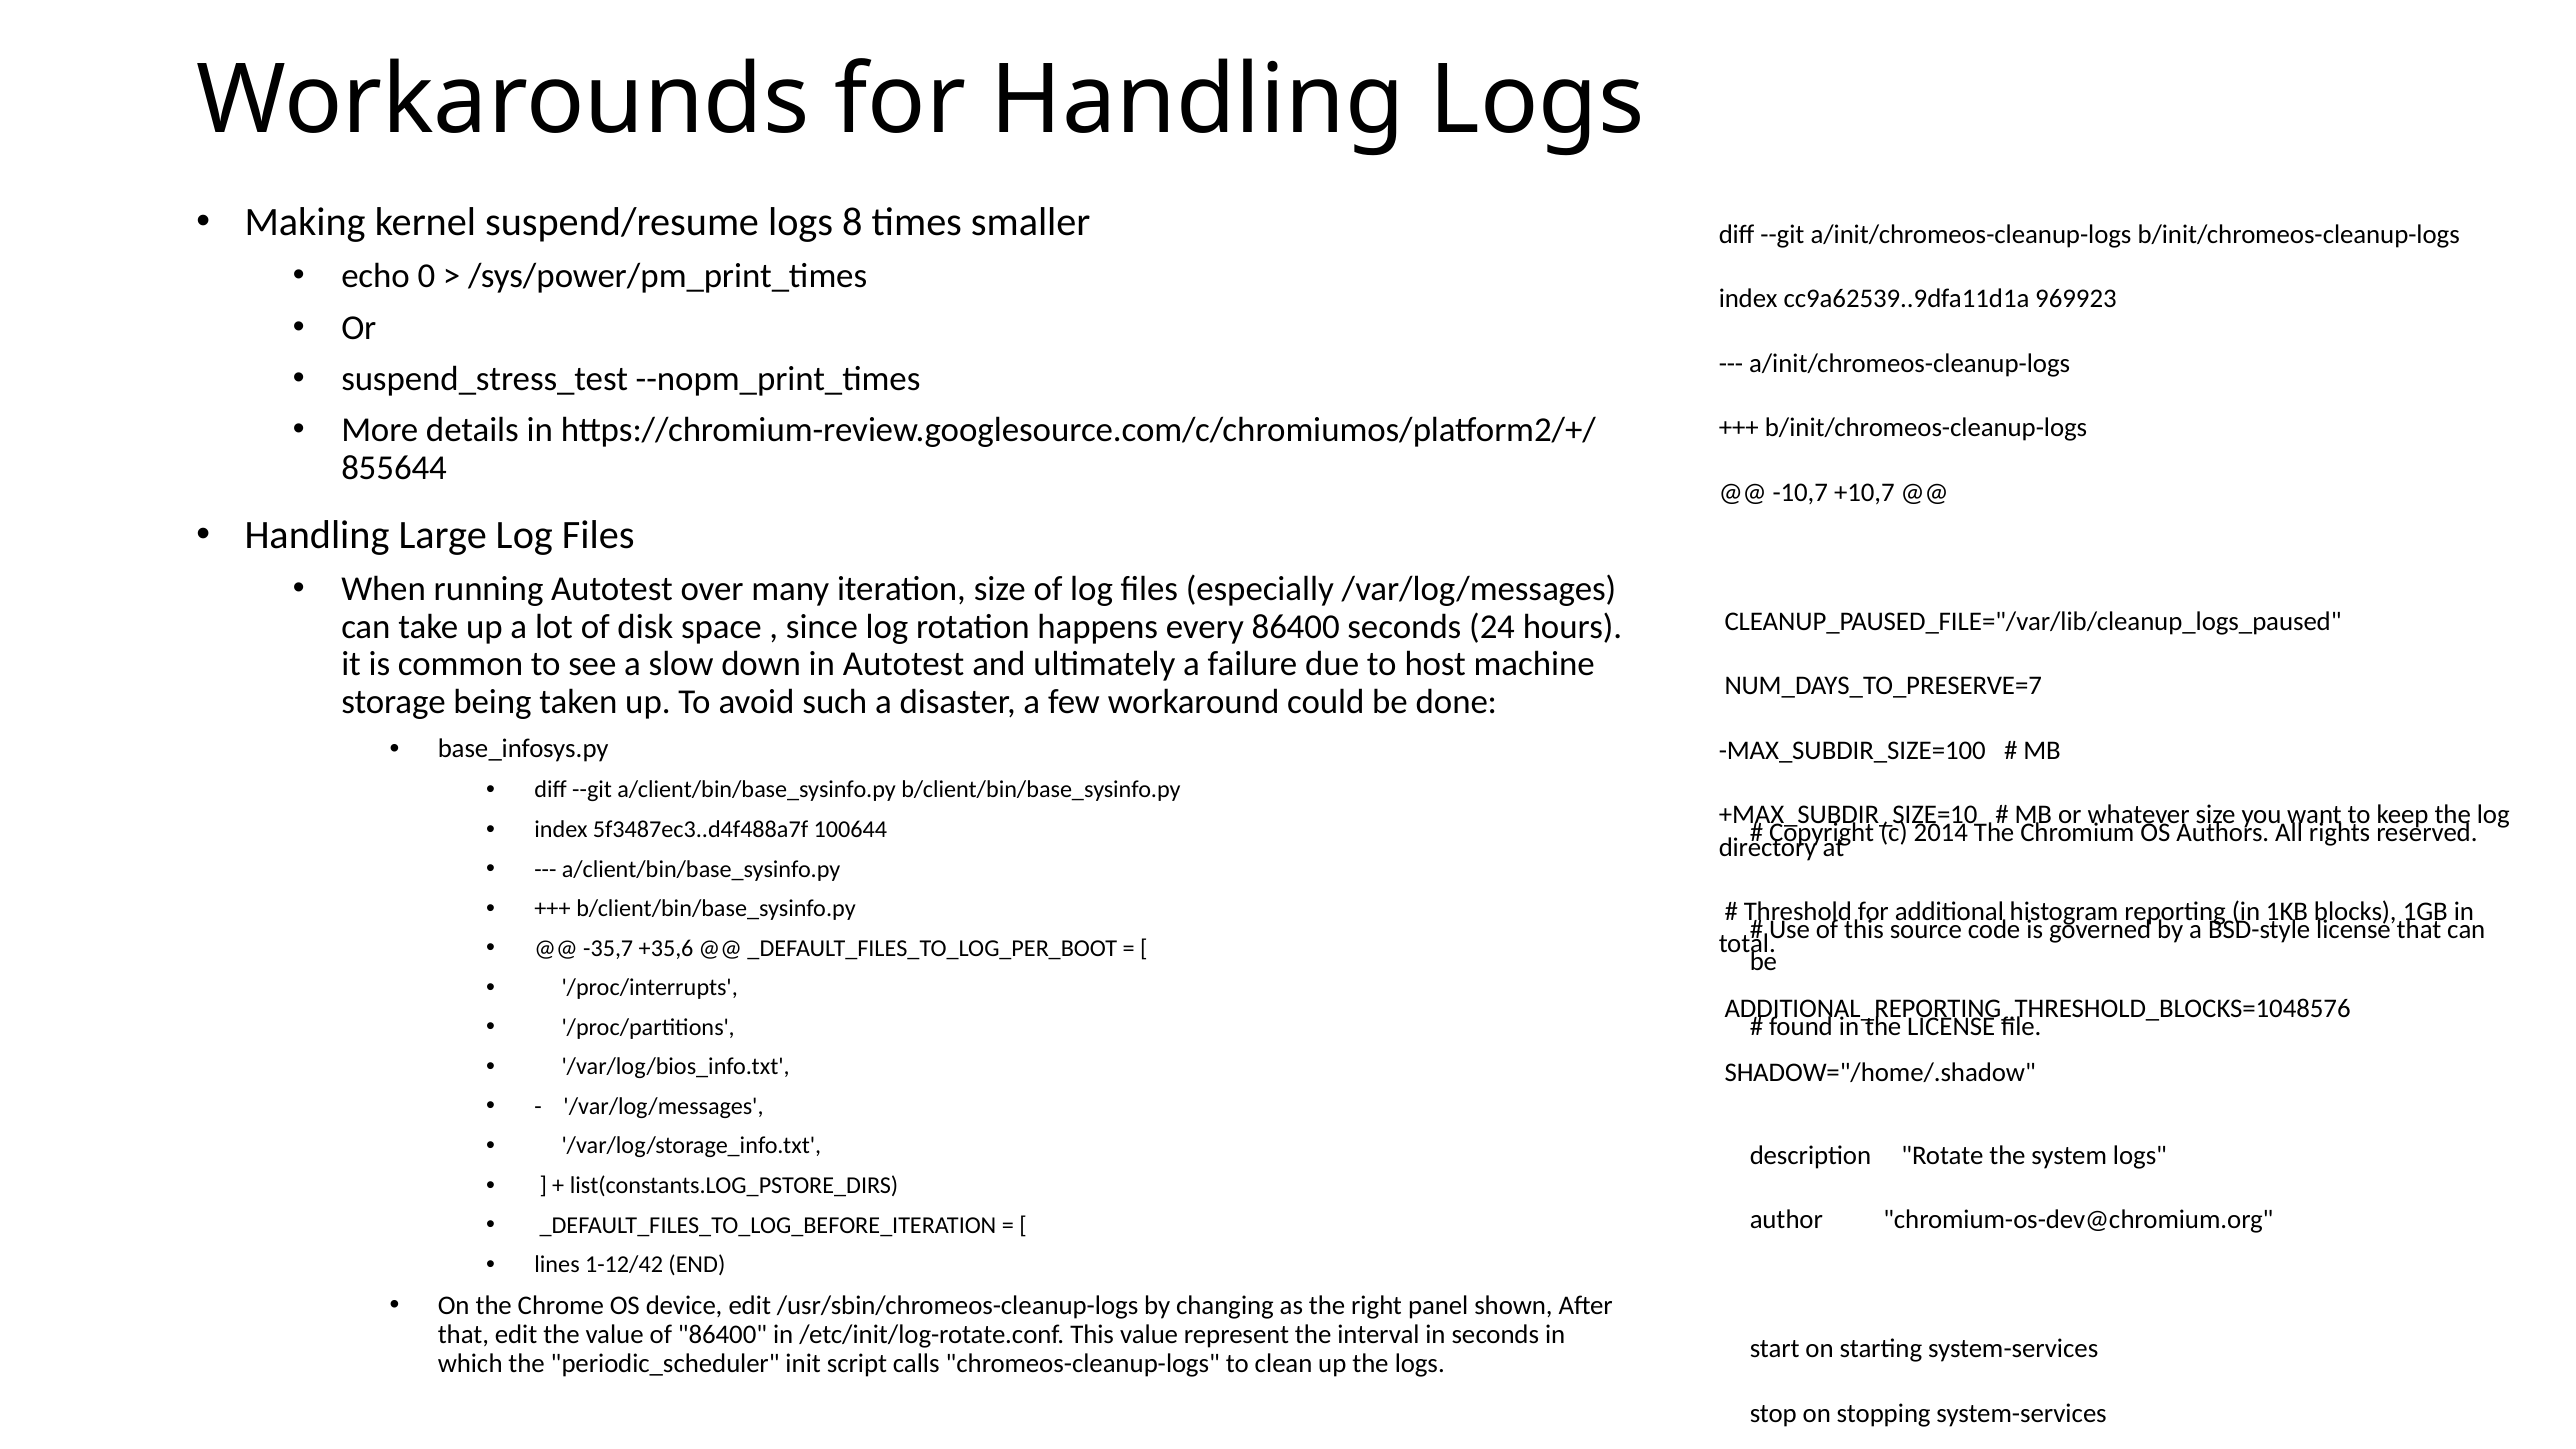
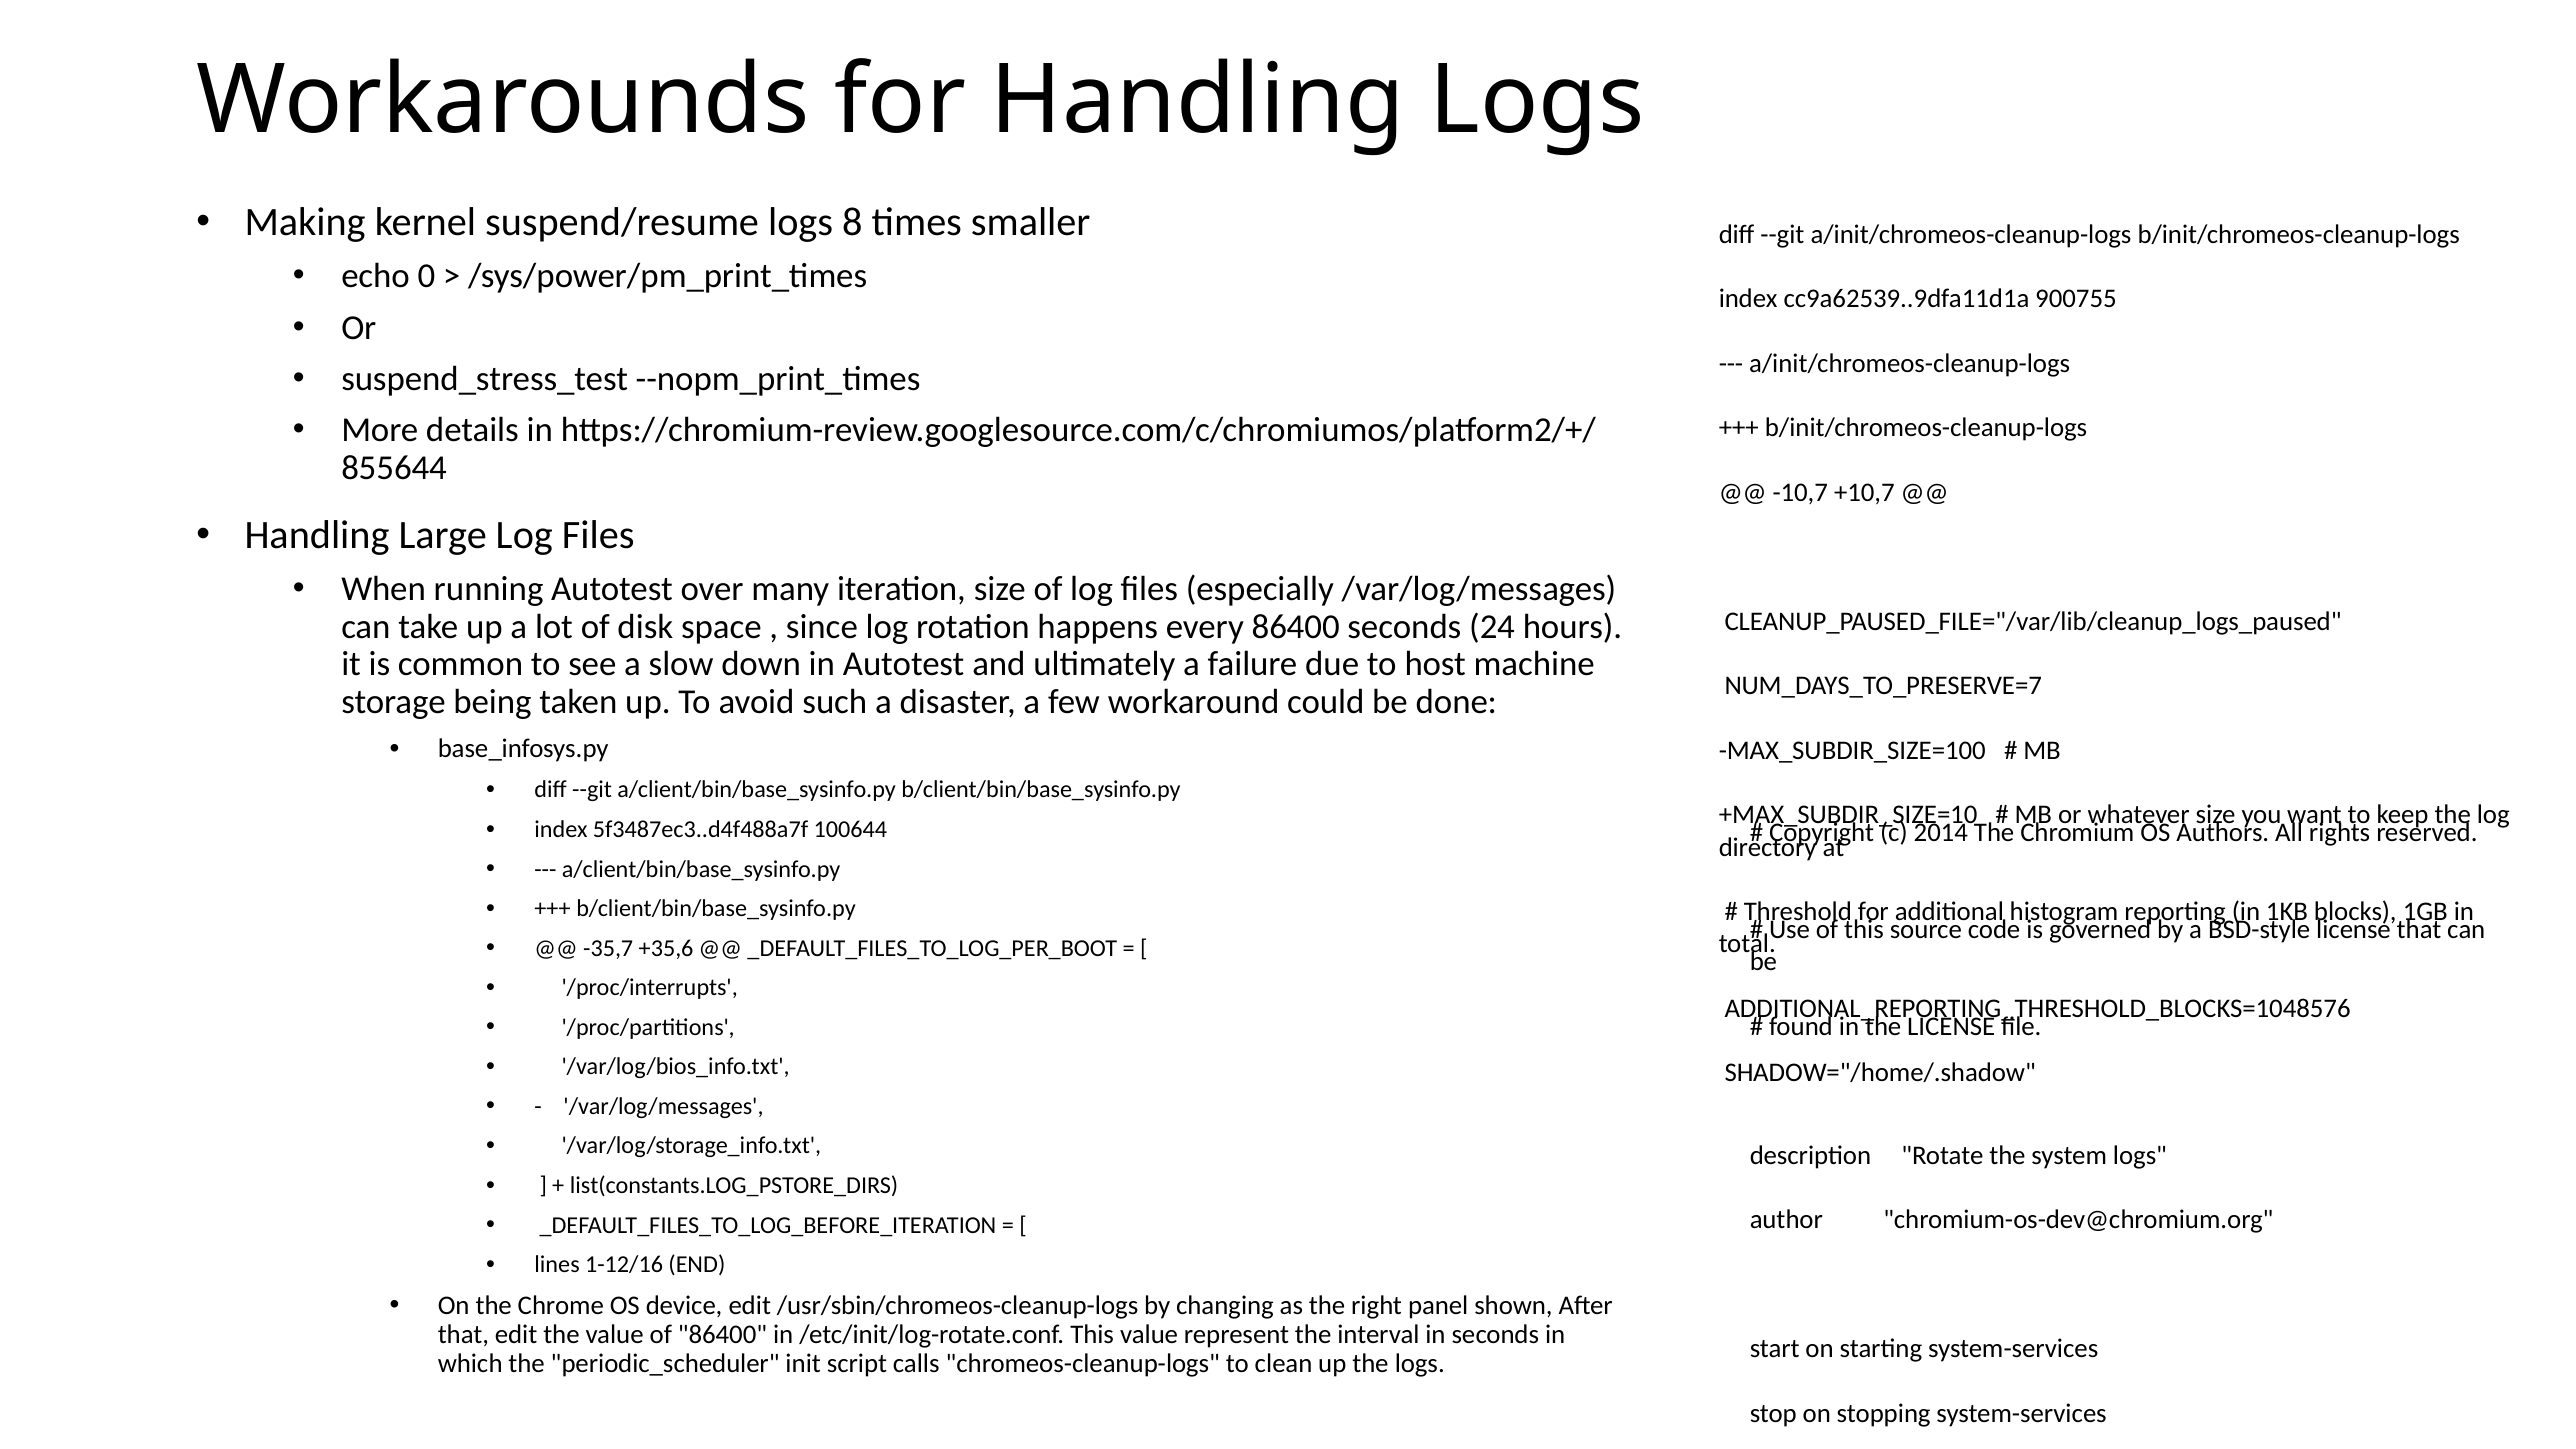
969923: 969923 -> 900755 (2076, 299)
1-12/42: 1-12/42 -> 1-12/16 (624, 1265)
